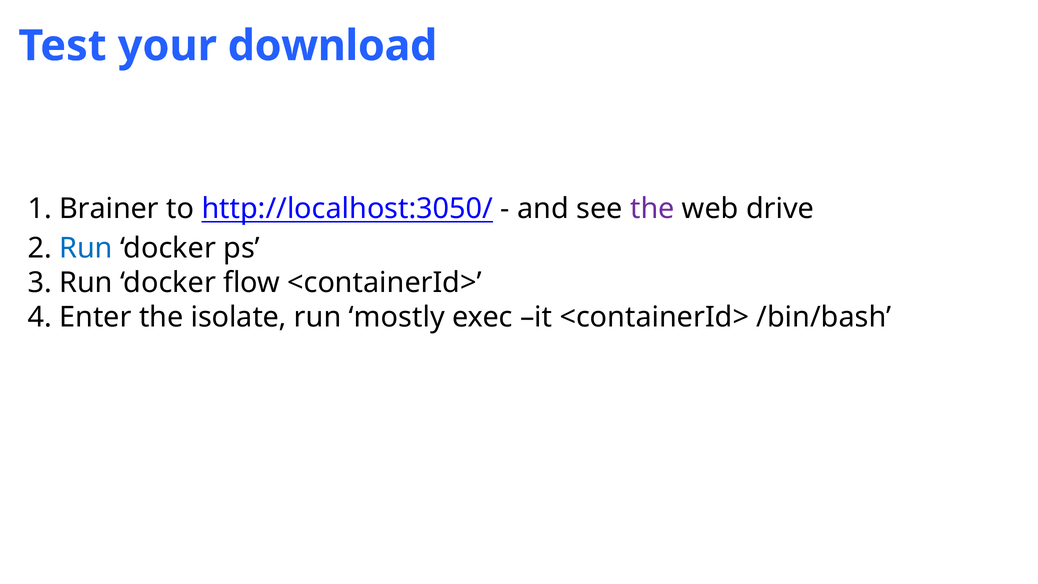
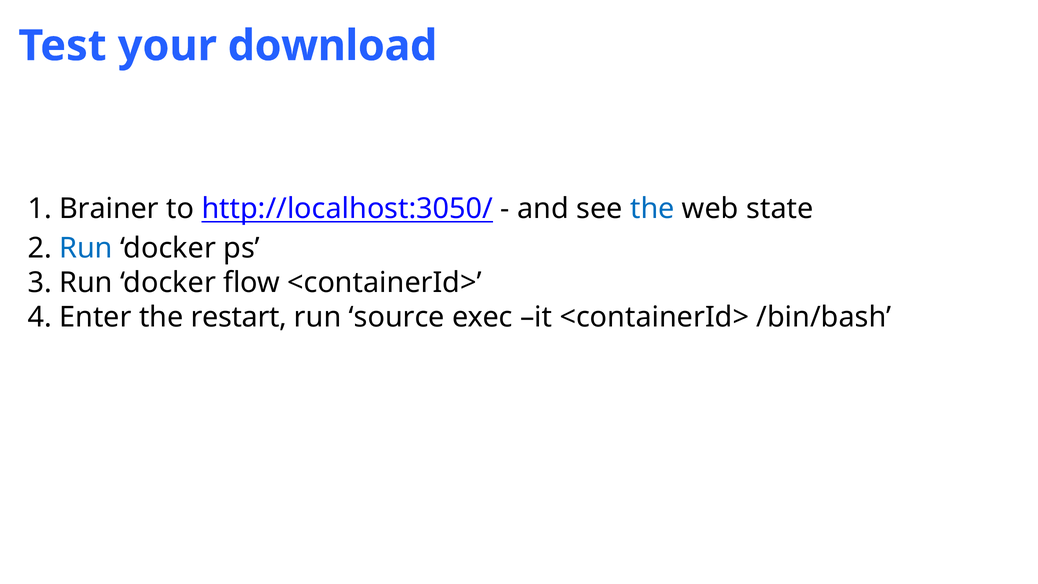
the colour: purple -> blue (652, 209)
drive: drive -> state (780, 209)
isolate: isolate -> restart (239, 317)
mostly: mostly -> source (397, 317)
